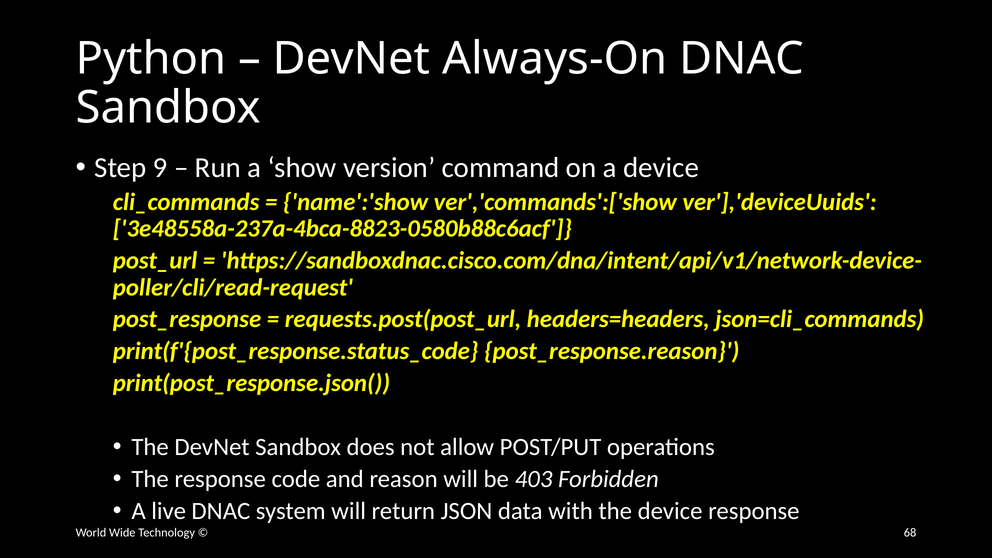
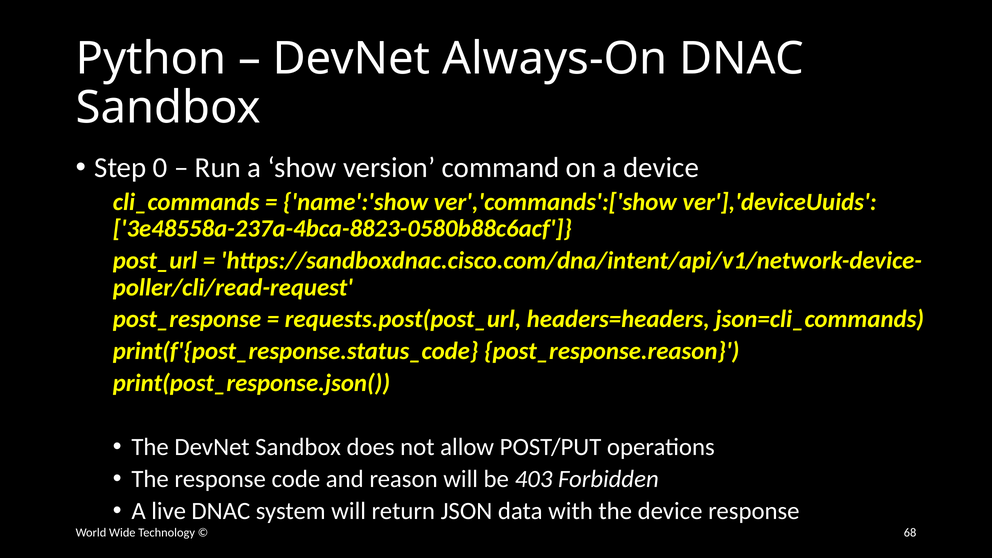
9: 9 -> 0 (160, 168)
